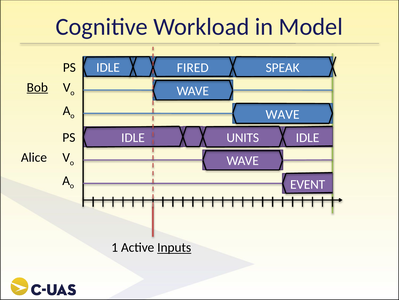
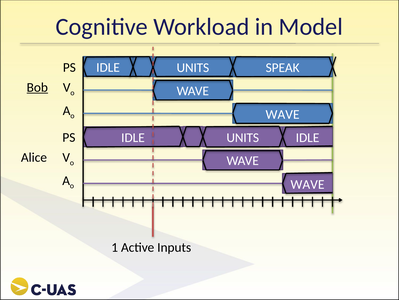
IDLE FIRED: FIRED -> UNITS (193, 68)
EVENT: EVENT -> WAVE (307, 184)
Inputs underline: present -> none (174, 247)
